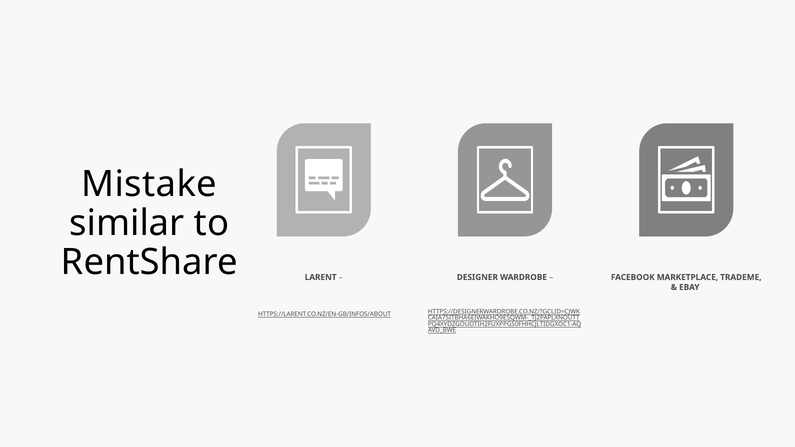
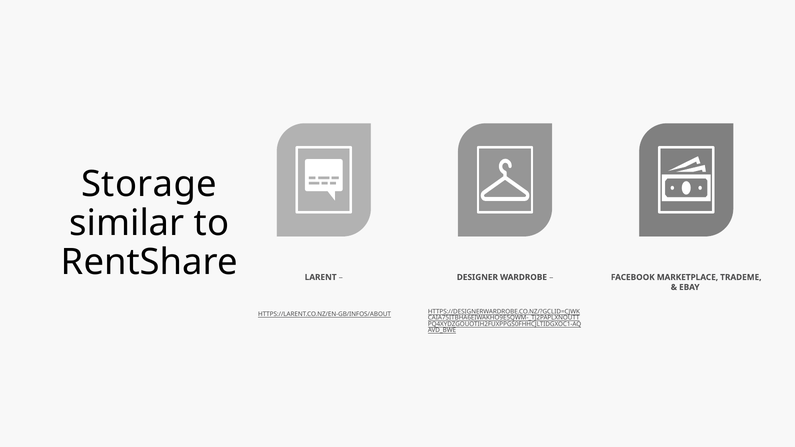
Mistake: Mistake -> Storage (149, 184)
